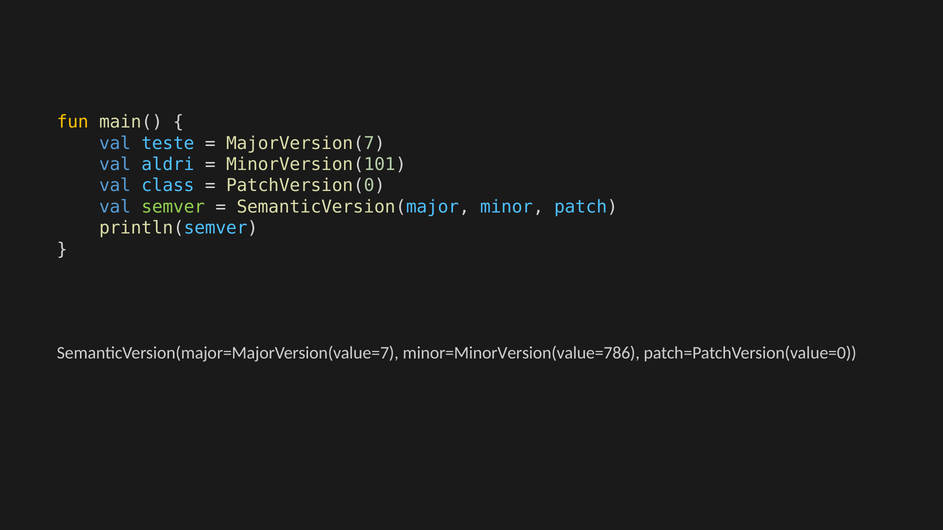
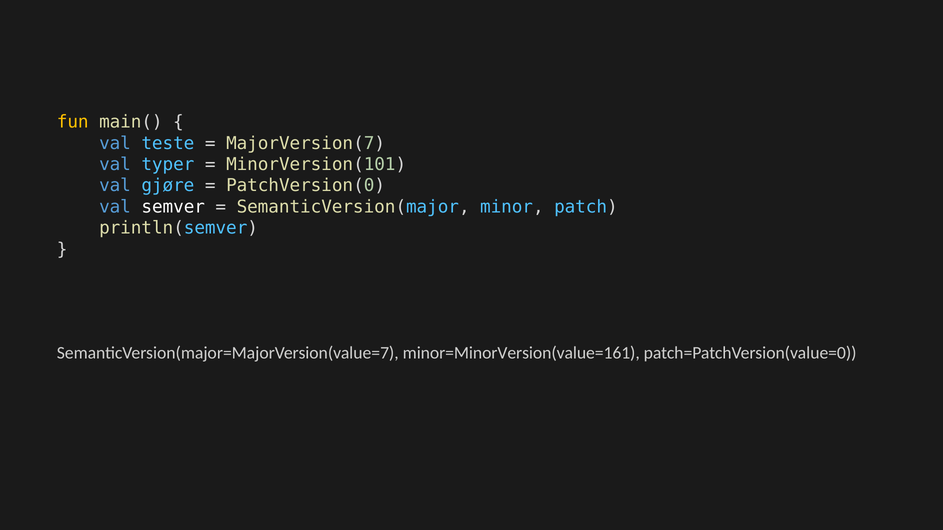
aldri: aldri -> typer (168, 165)
class: class -> gjøre (168, 186)
semver colour: light green -> white (173, 207)
minor=MinorVersion(value=786: minor=MinorVersion(value=786 -> minor=MinorVersion(value=161 (521, 353)
